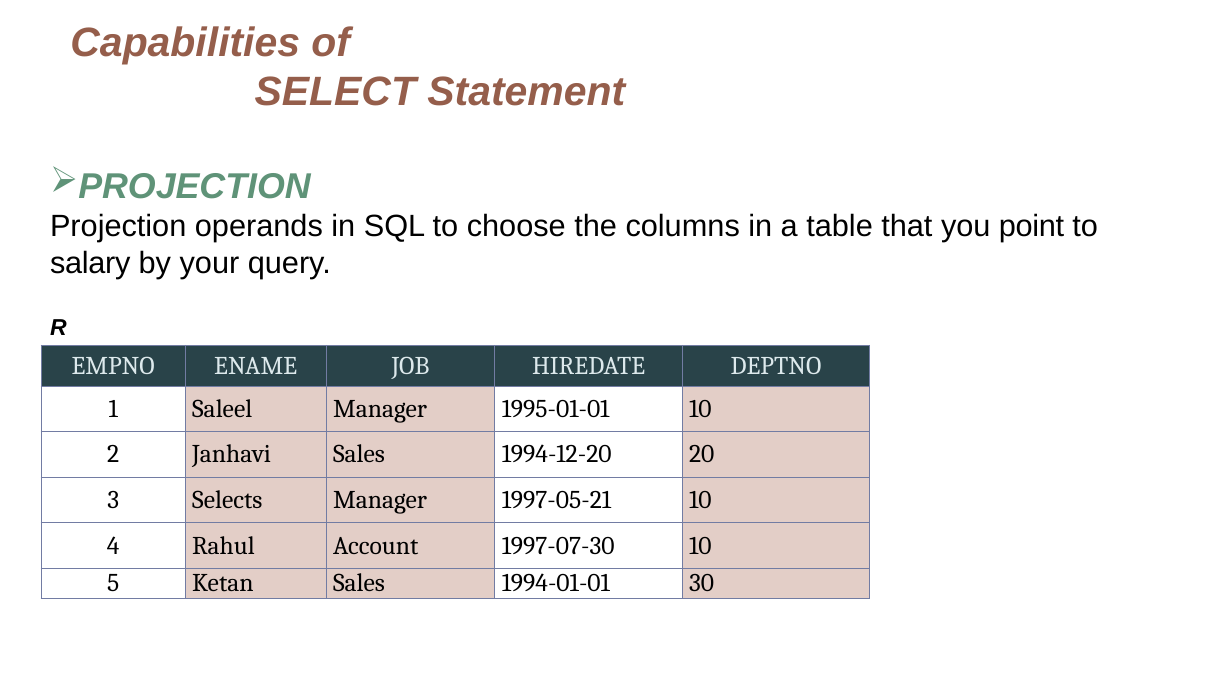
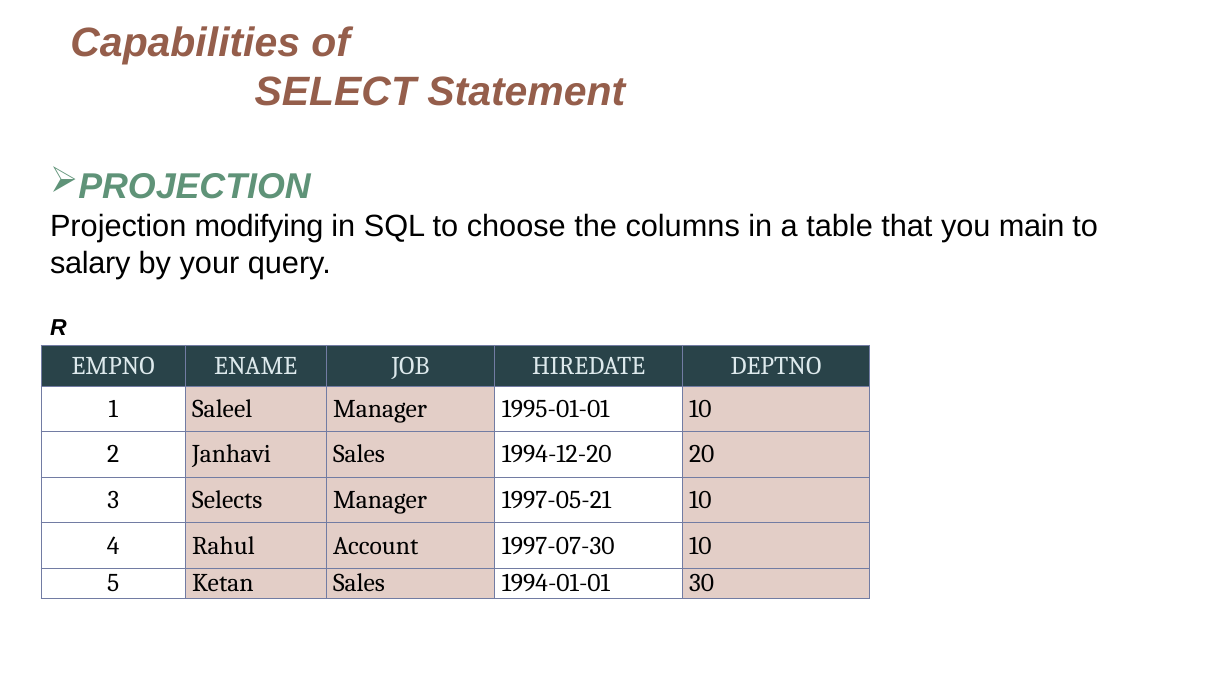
operands: operands -> modifying (259, 226)
point: point -> main (1032, 226)
